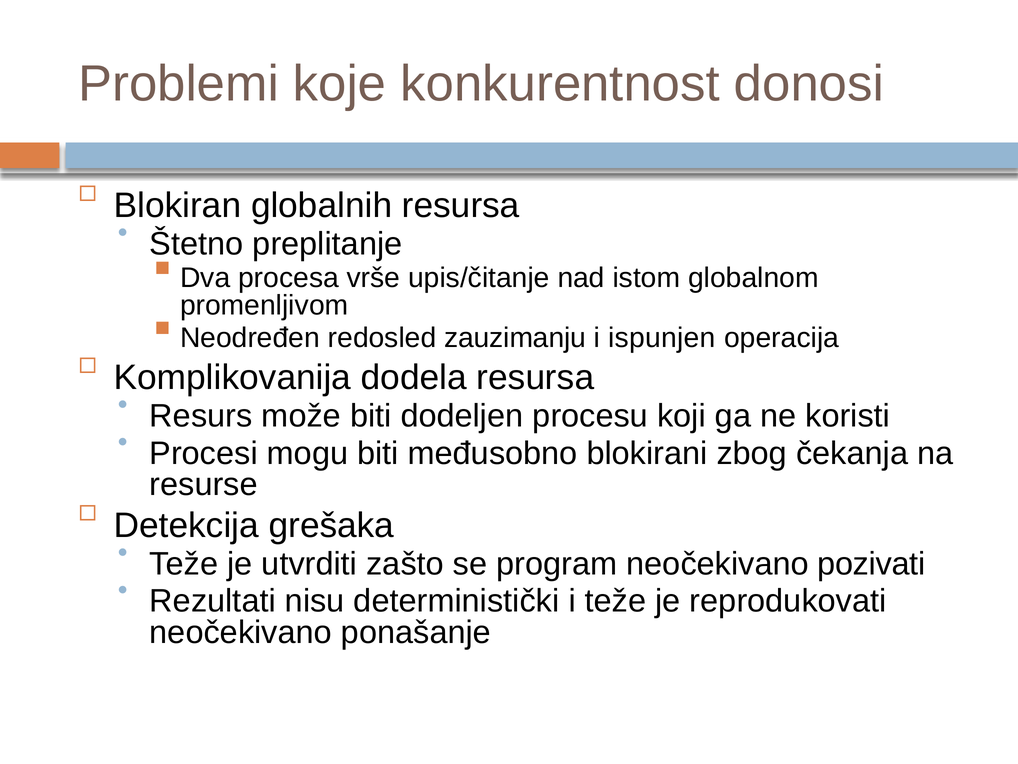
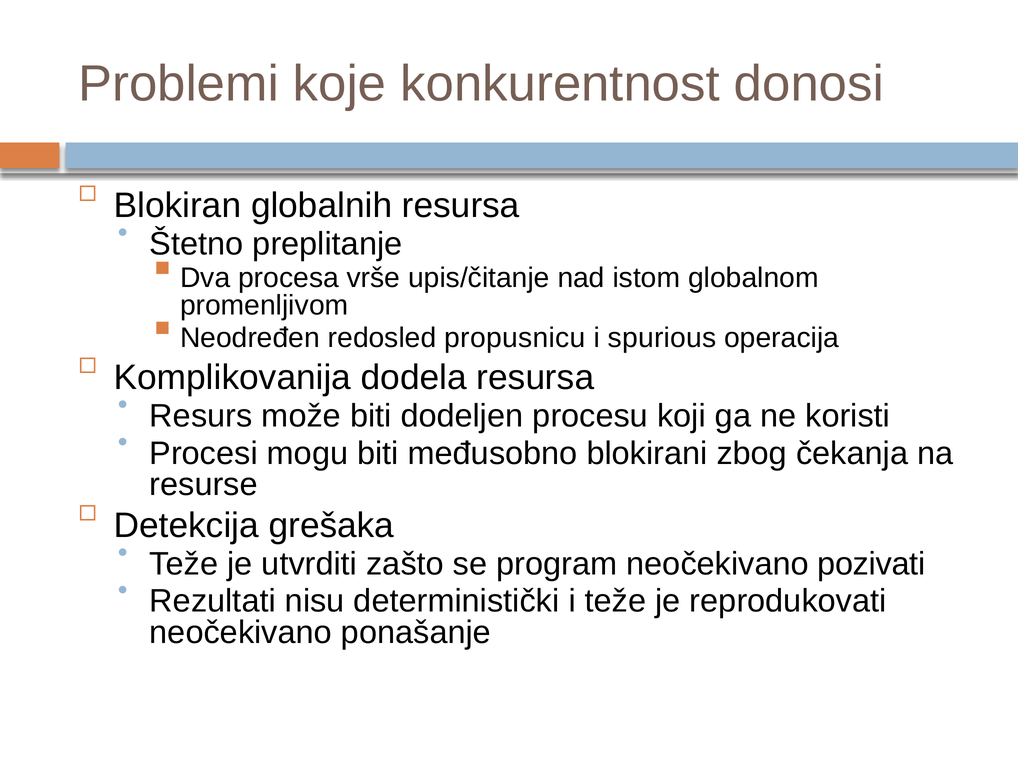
zauzimanju: zauzimanju -> propusnicu (515, 338)
ispunjen: ispunjen -> spurious (662, 338)
